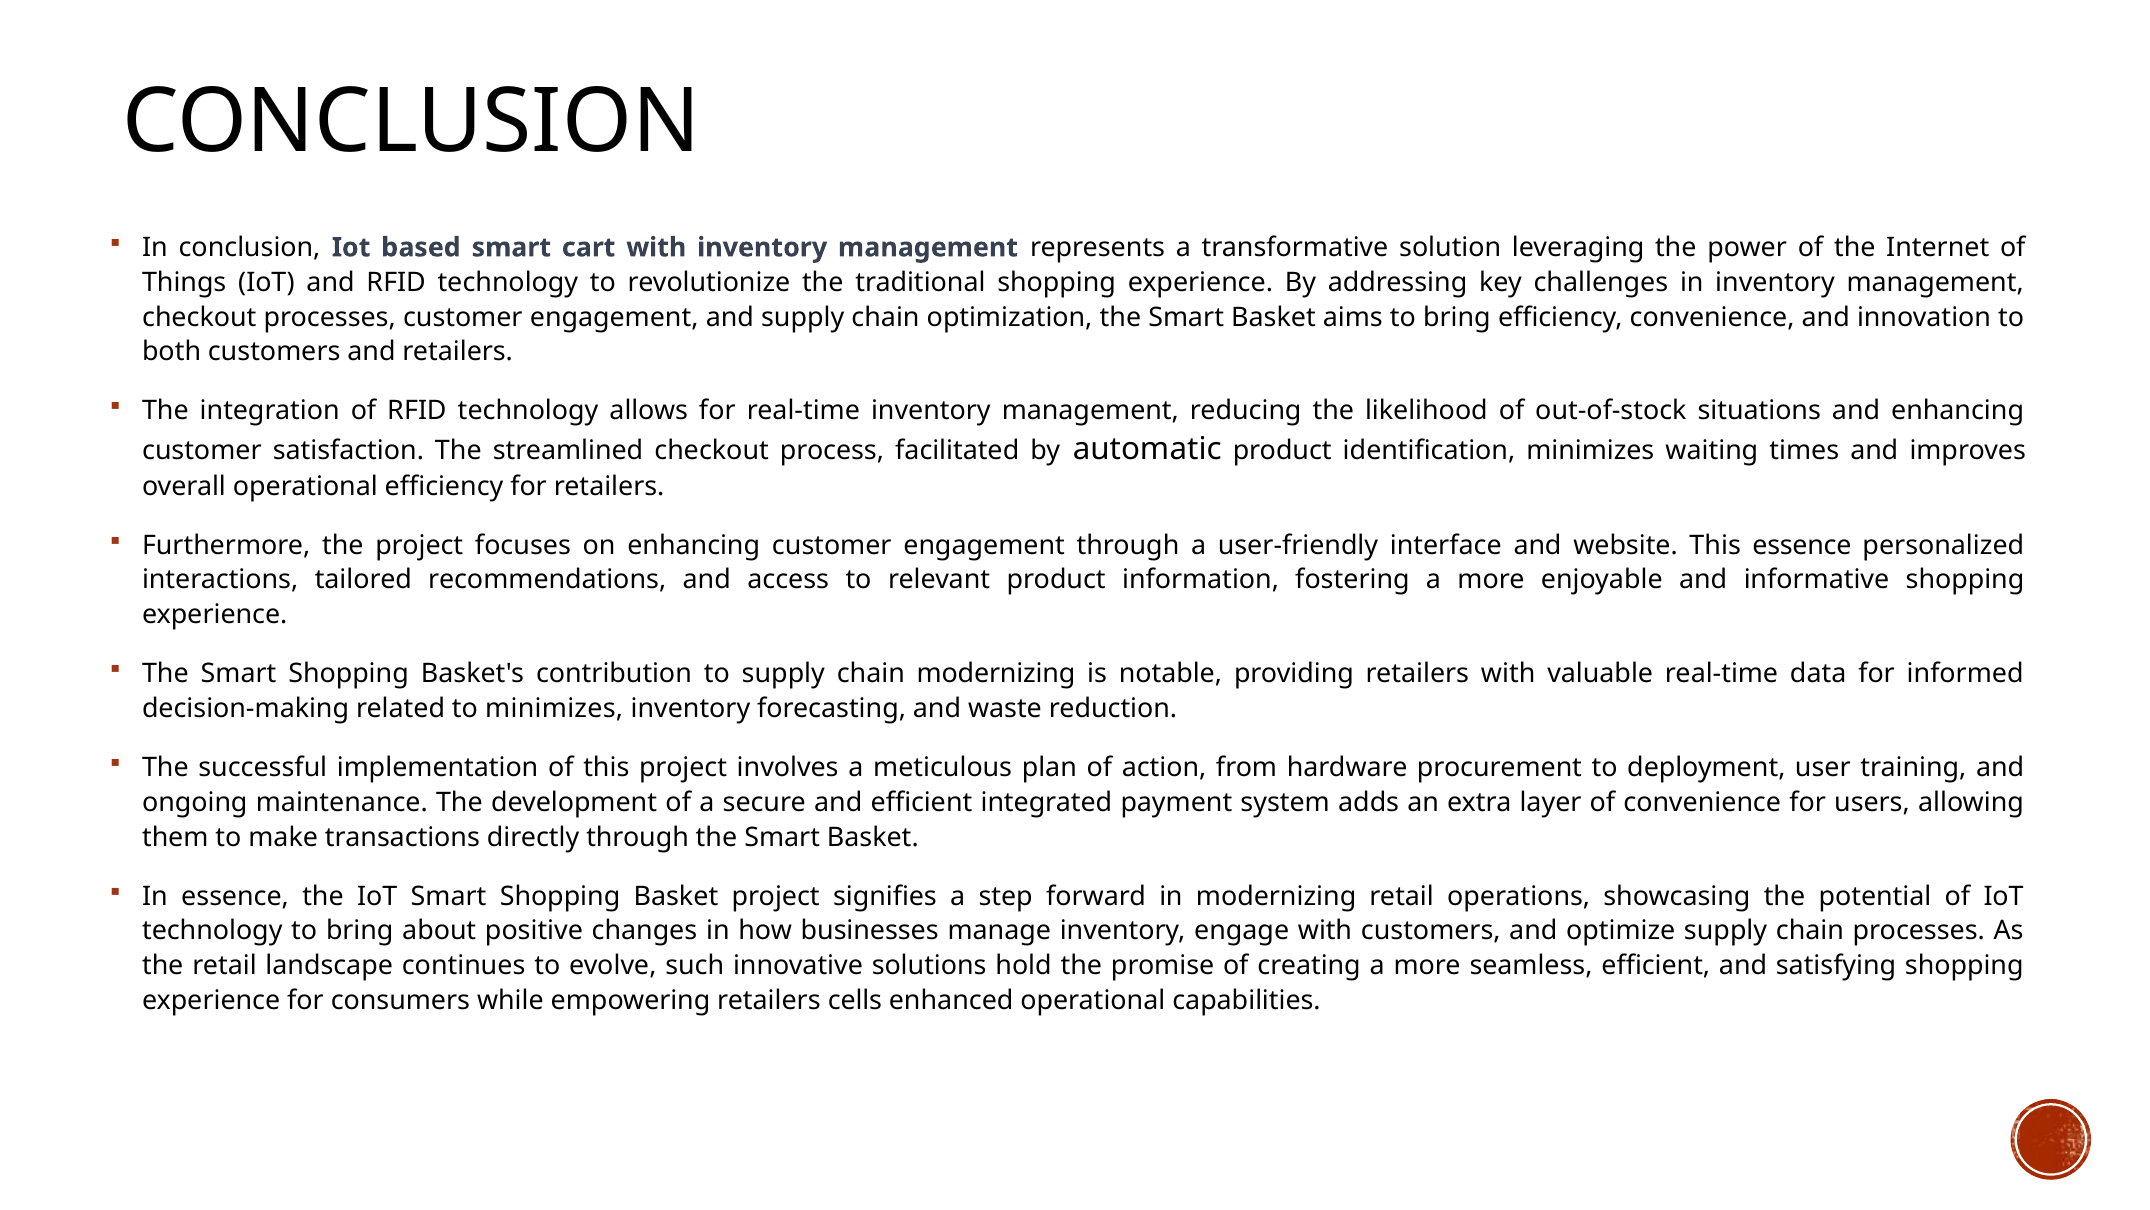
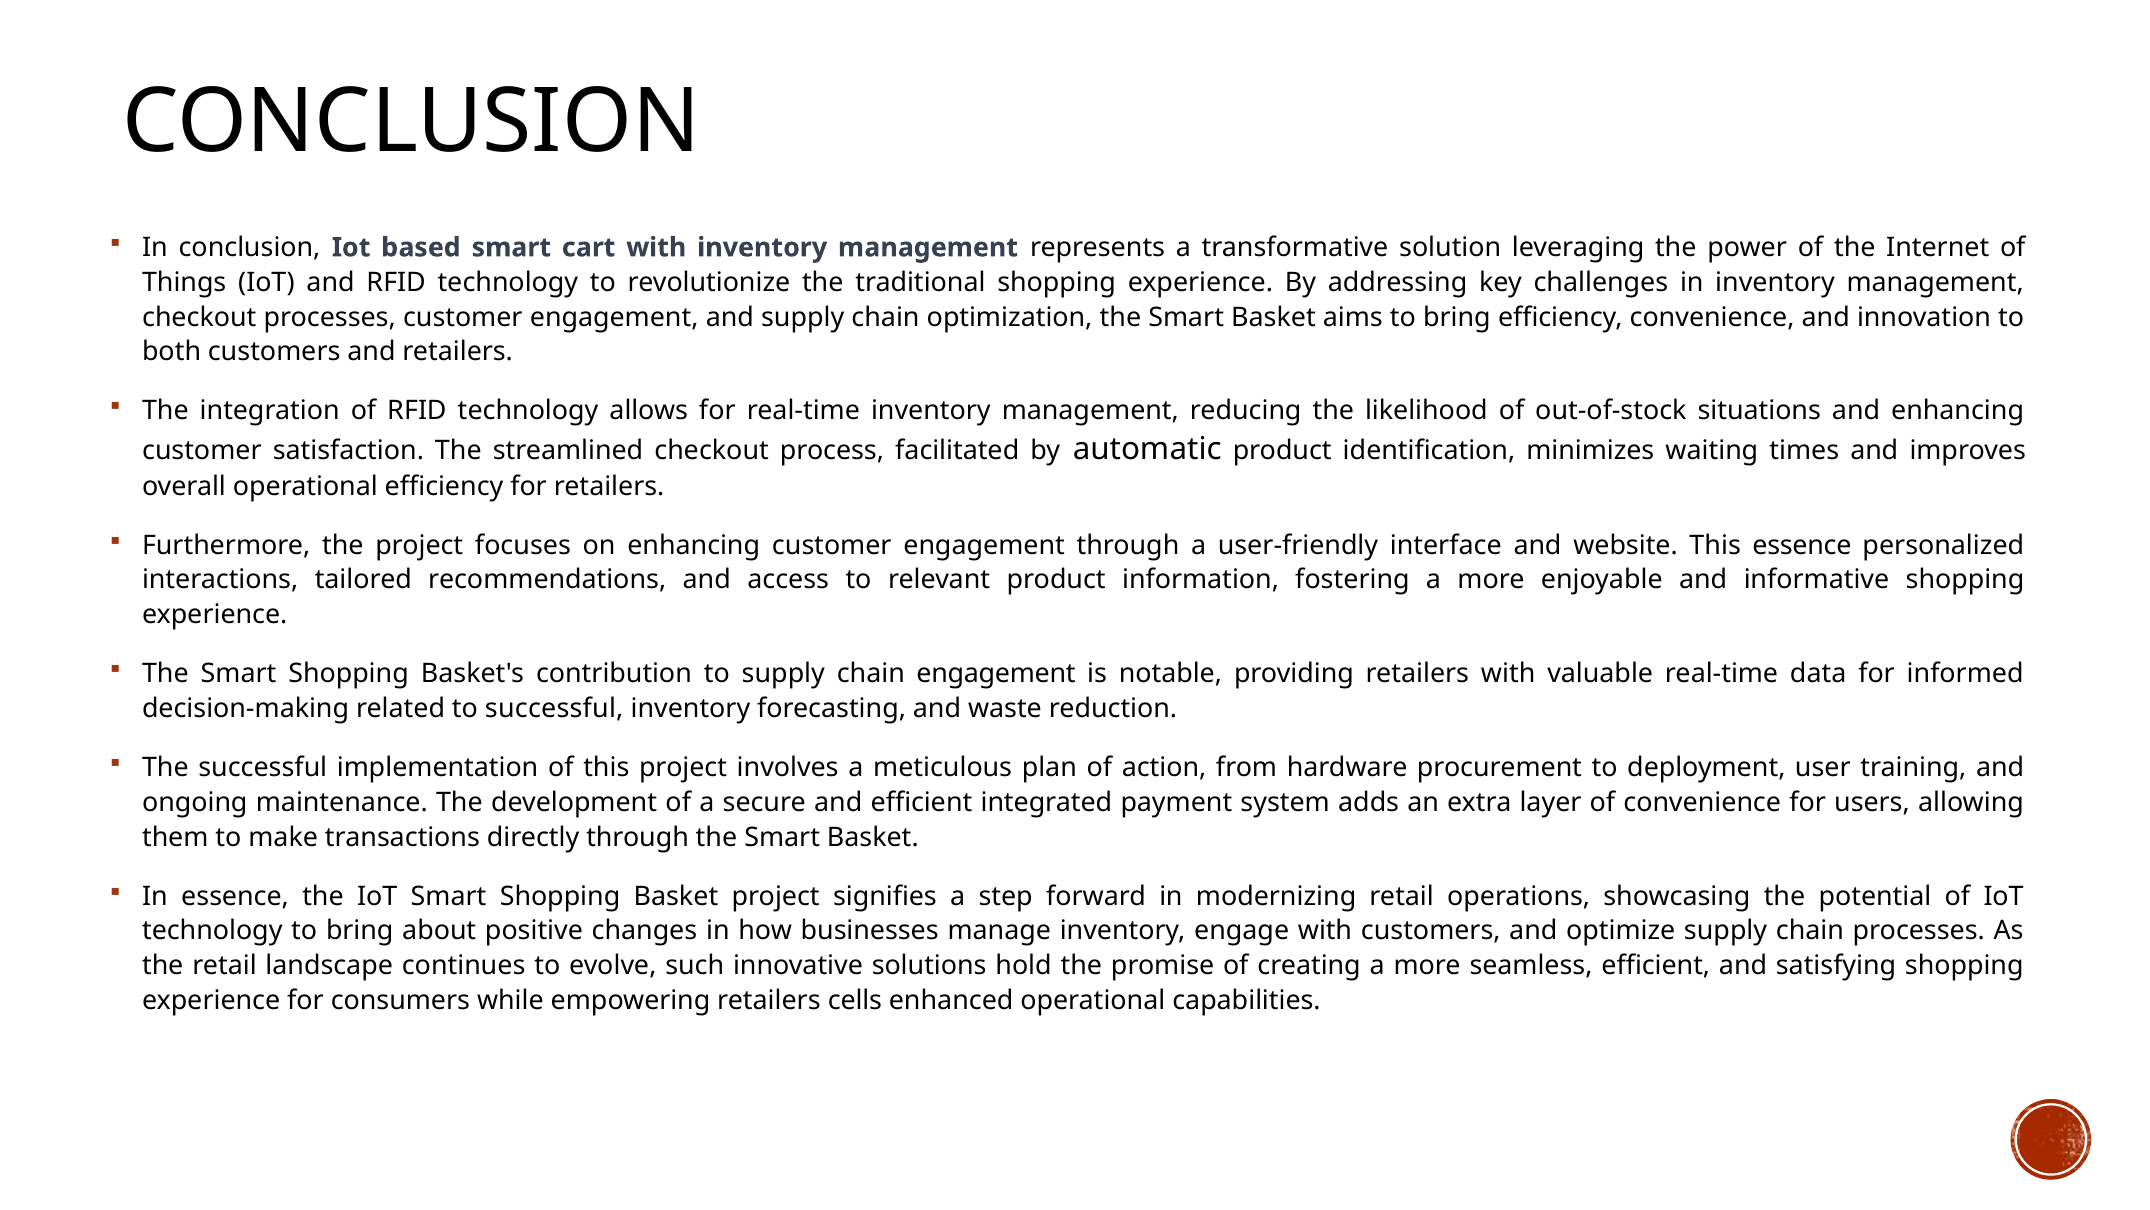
chain modernizing: modernizing -> engagement (996, 674)
to minimizes: minimizes -> successful (554, 708)
